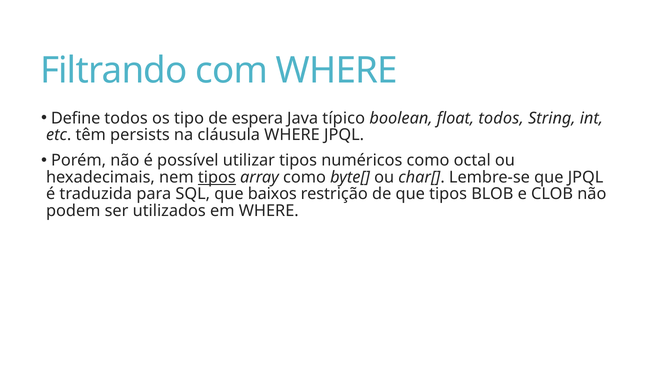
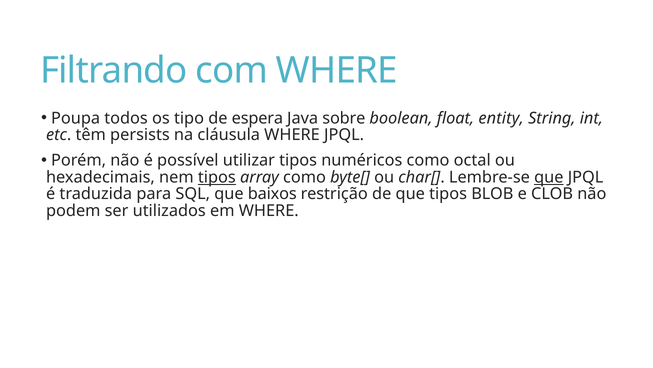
Define: Define -> Poupa (76, 118)
típico: típico -> sobre (344, 118)
float todos: todos -> entity (501, 118)
que underline: none -> present (549, 177)
